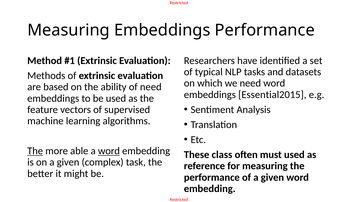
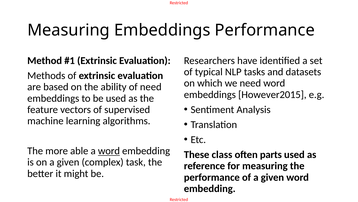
Essential2015: Essential2015 -> However2015 (272, 94)
The underline: present -> none (35, 150)
must: must -> parts (271, 154)
